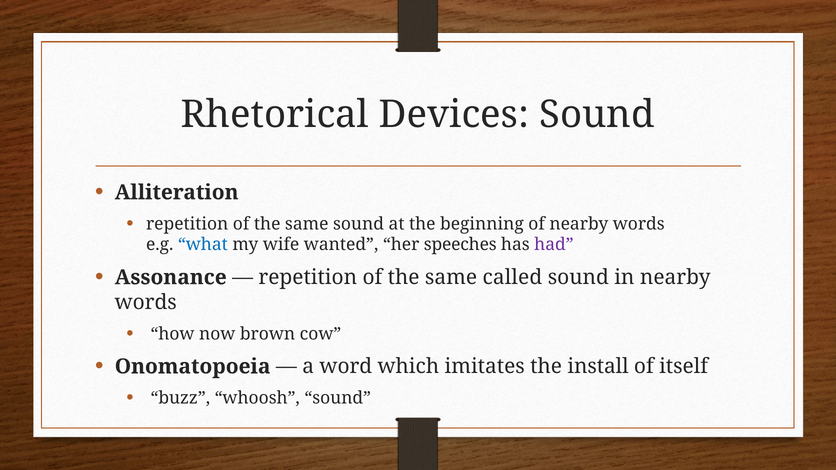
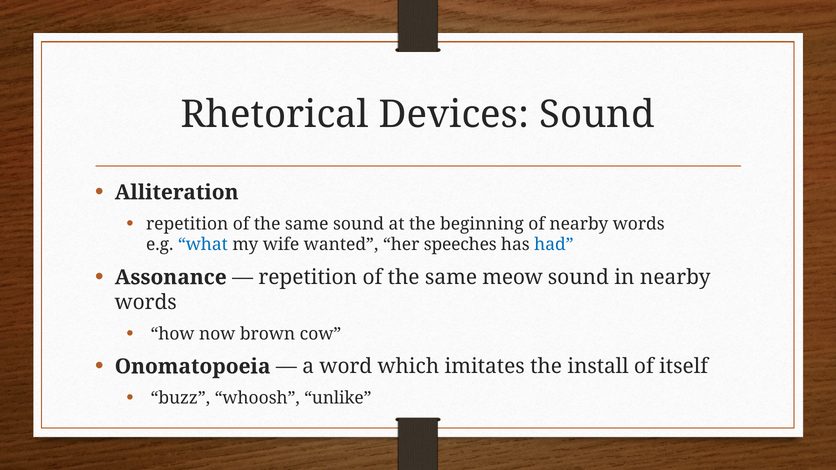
had colour: purple -> blue (554, 245)
called: called -> meow (513, 277)
whoosh sound: sound -> unlike (338, 398)
